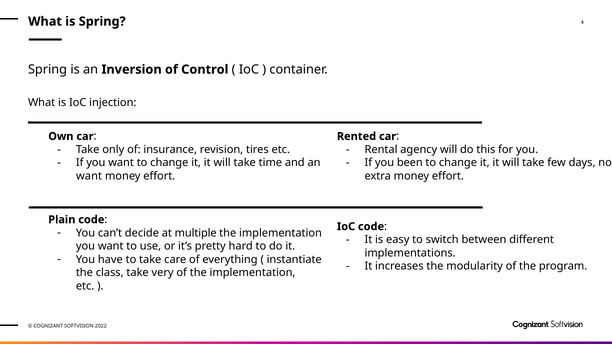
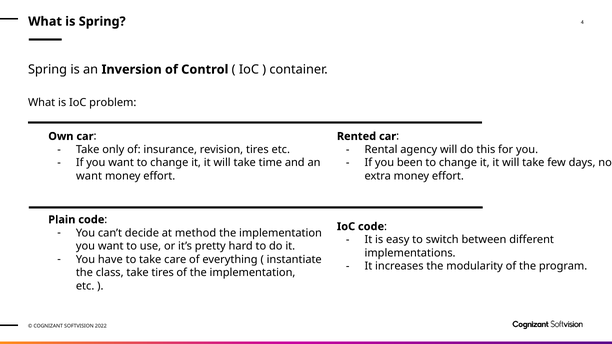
injection: injection -> problem (113, 103)
multiple: multiple -> method (196, 233)
take very: very -> tires (163, 273)
